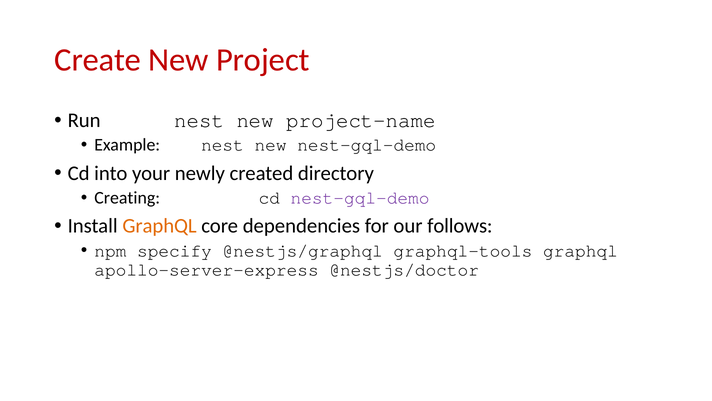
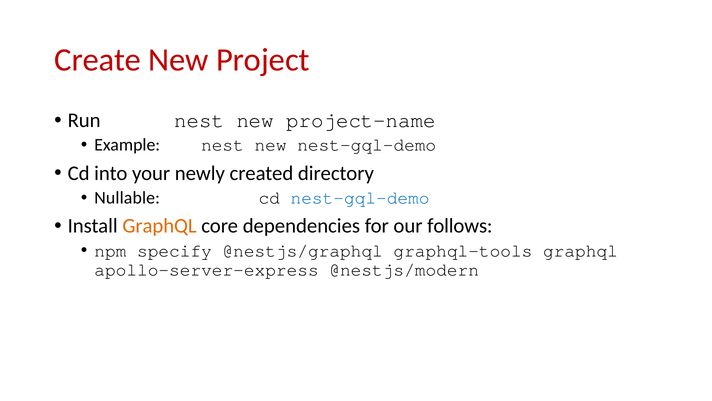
Creating: Creating -> Nullable (127, 198)
nest-gql-demo colour: purple -> blue (360, 198)
@nestjs/doctor: @nestjs/doctor -> @nestjs/modern (404, 270)
